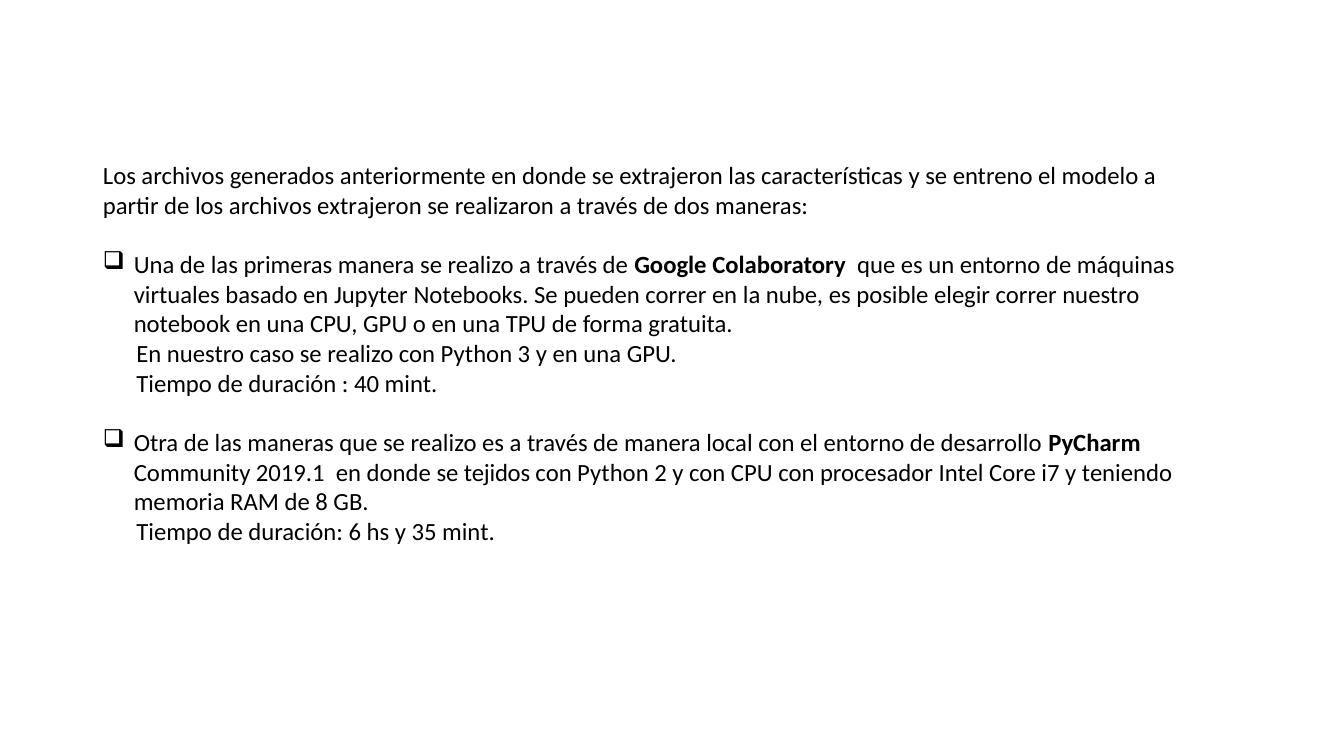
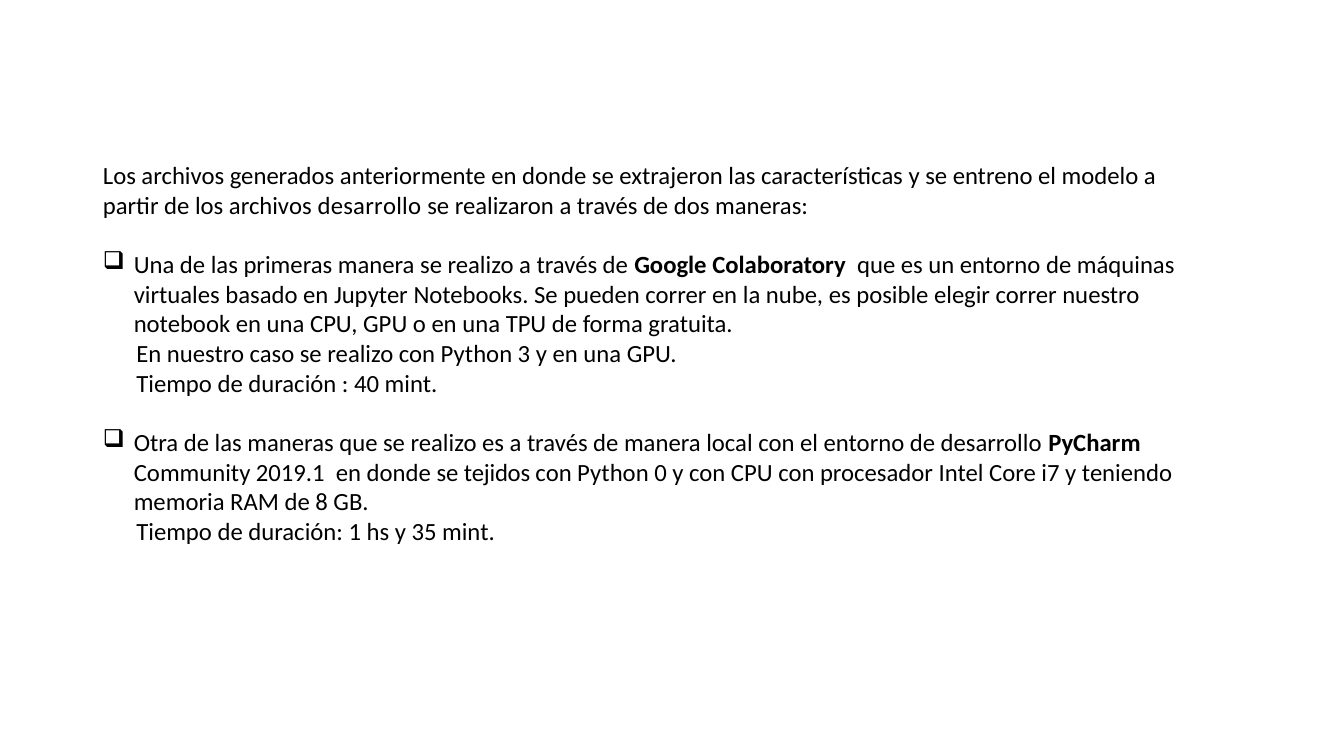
archivos extrajeron: extrajeron -> desarrollo (369, 206)
2: 2 -> 0 (661, 473)
6: 6 -> 1 (355, 533)
